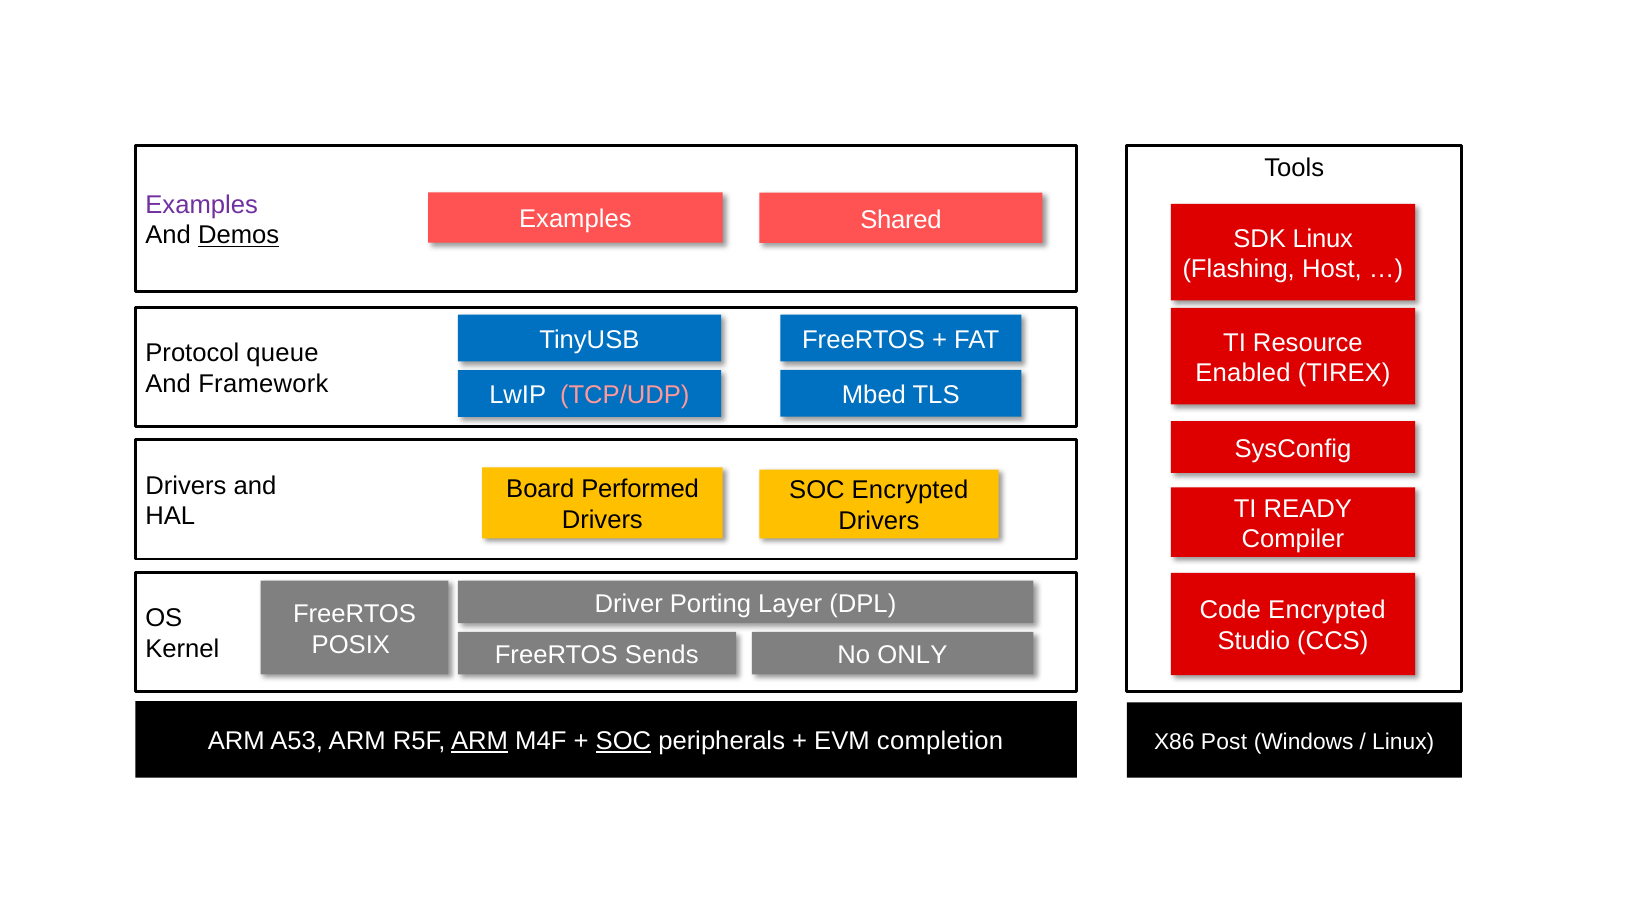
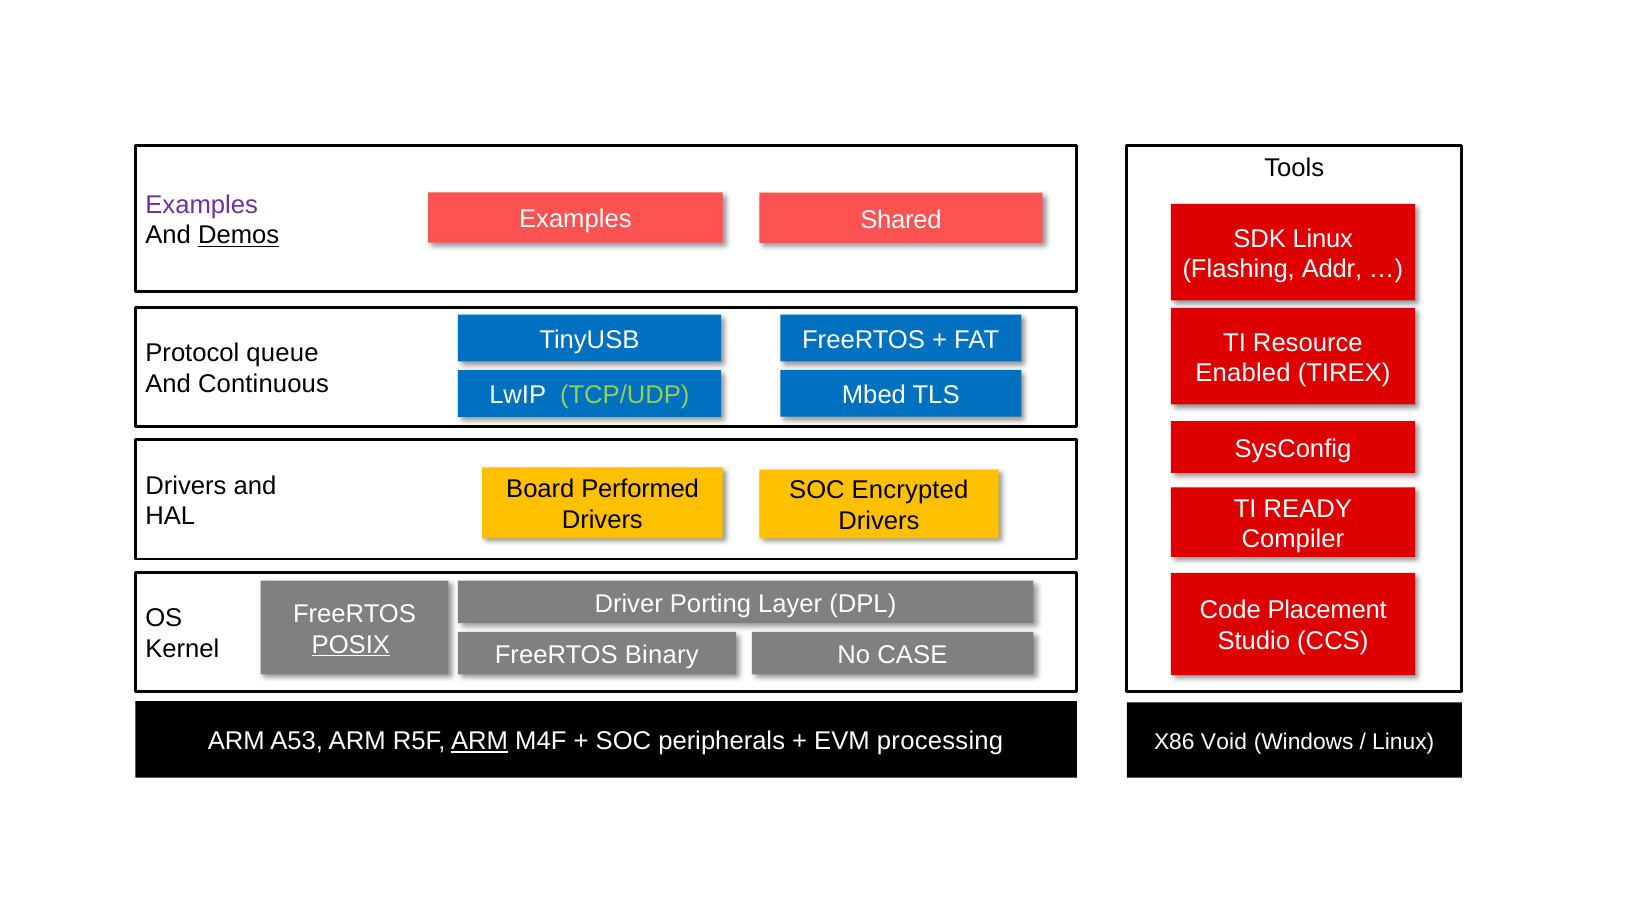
Host: Host -> Addr (1332, 269)
Framework: Framework -> Continuous (263, 384)
TCP/UDP colour: pink -> light green (625, 395)
Code Encrypted: Encrypted -> Placement (1327, 610)
POSIX underline: none -> present (351, 645)
Sends: Sends -> Binary (662, 655)
ONLY: ONLY -> CASE (912, 655)
SOC underline: present -> none (623, 741)
completion: completion -> processing (940, 741)
Post: Post -> Void (1224, 742)
